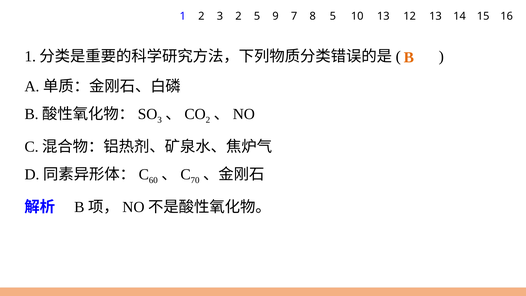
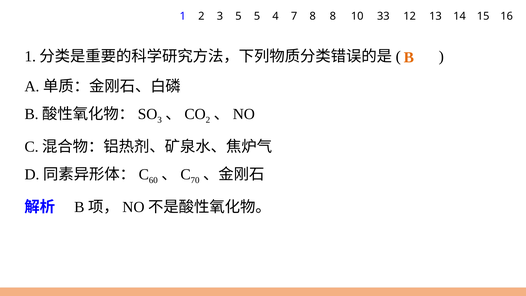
3 2: 2 -> 5 (238, 16)
9: 9 -> 4 (276, 16)
8 5: 5 -> 8 (333, 16)
10 13: 13 -> 33 (383, 16)
